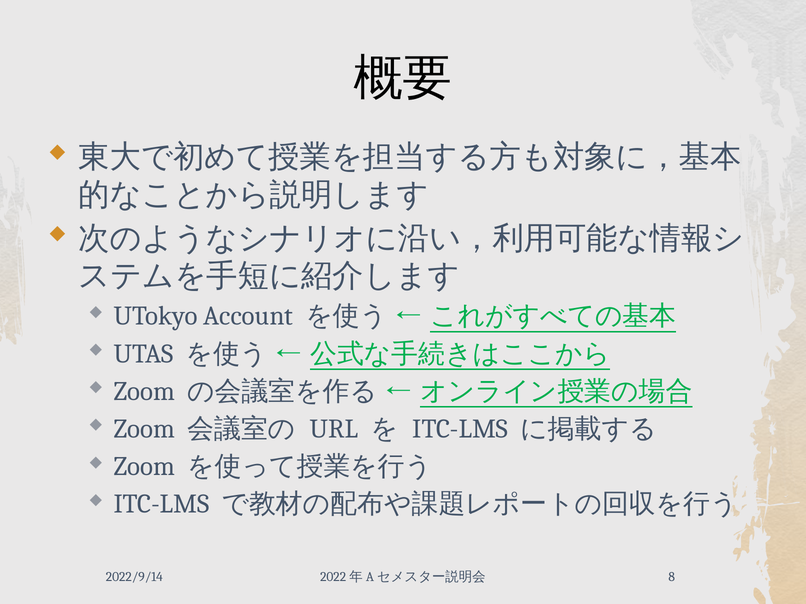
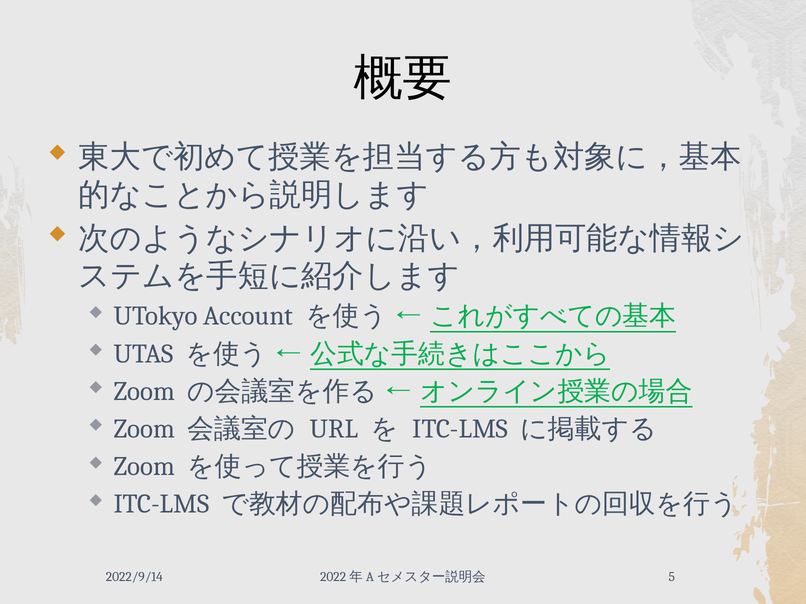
8: 8 -> 5 (672, 577)
